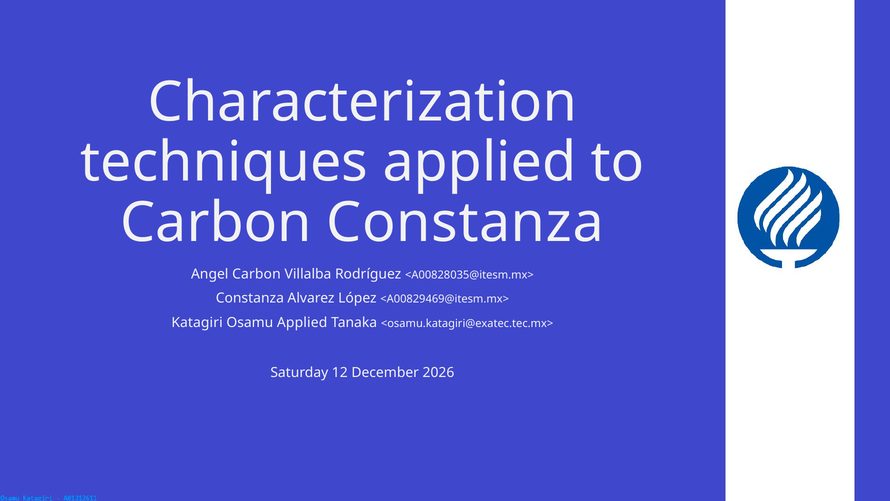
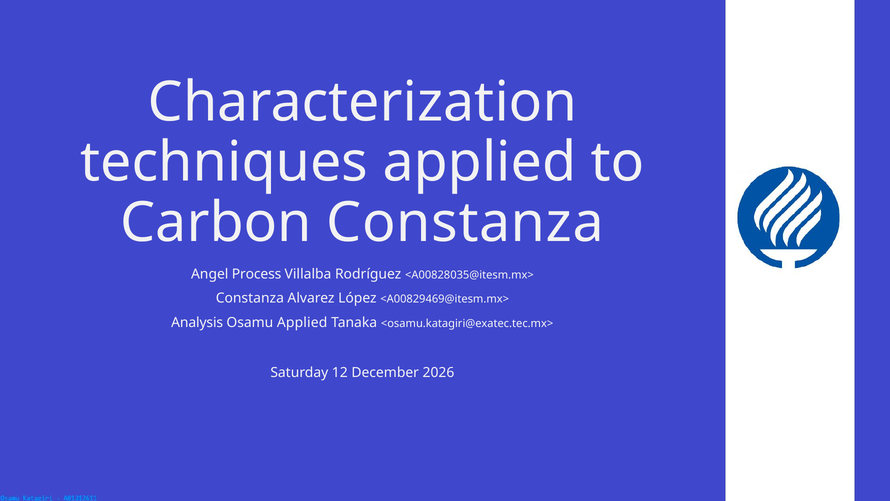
Angel Carbon: Carbon -> Process (257, 274)
Katagiri: Katagiri -> Analysis (197, 322)
